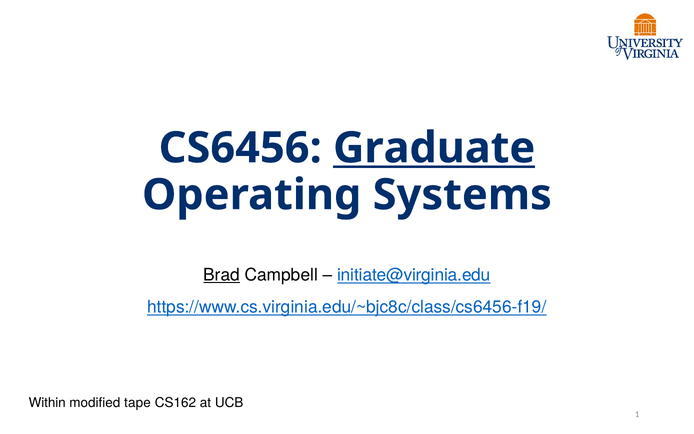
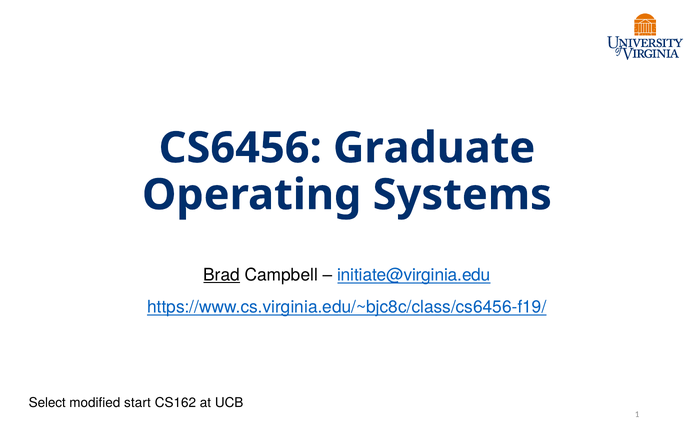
Graduate underline: present -> none (434, 148)
Within: Within -> Select (47, 403)
tape: tape -> start (137, 403)
